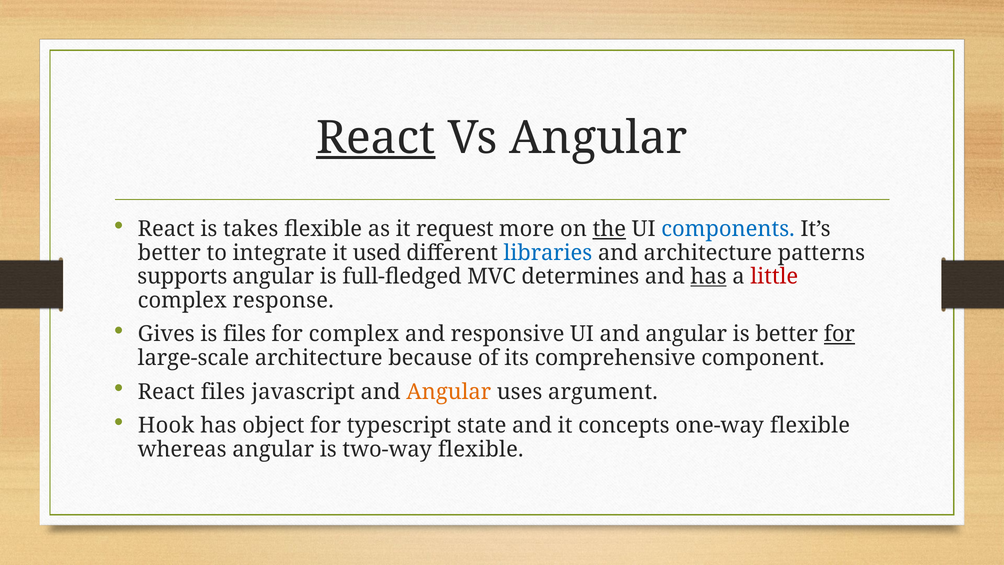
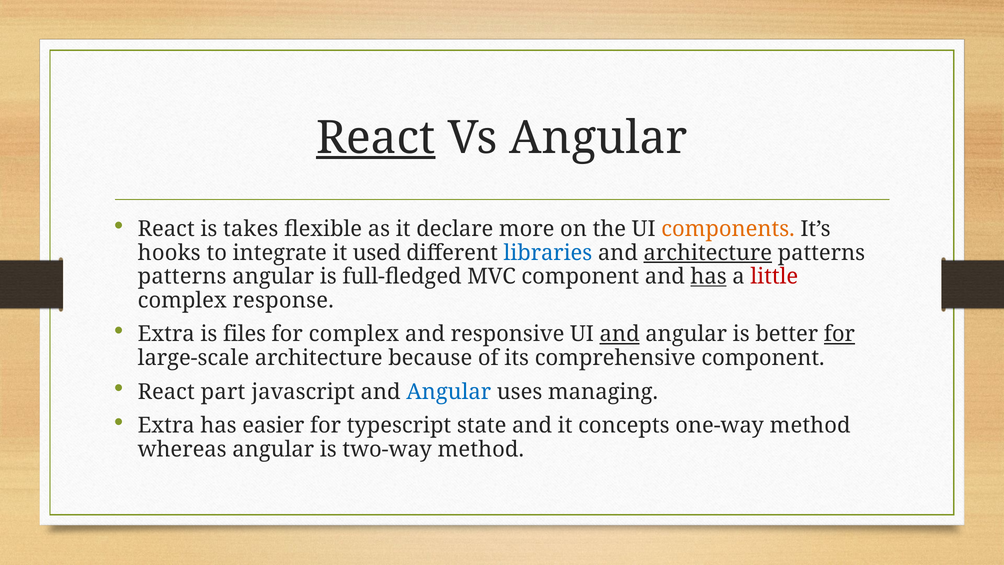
request: request -> declare (455, 229)
the underline: present -> none (609, 229)
components colour: blue -> orange (728, 229)
better: better -> hooks (169, 253)
architecture underline: none -> present (708, 253)
supports: supports -> patterns (182, 276)
MVC determines: determines -> component (580, 276)
Gives: Gives -> Extra (166, 334)
and underline: none -> present (620, 334)
React files: files -> part (223, 392)
Angular colour: orange -> blue (449, 392)
argument: argument -> managing (603, 392)
Hook: Hook -> Extra (166, 425)
object: object -> easier (273, 425)
one-way flexible: flexible -> method (810, 425)
two-way flexible: flexible -> method (481, 449)
